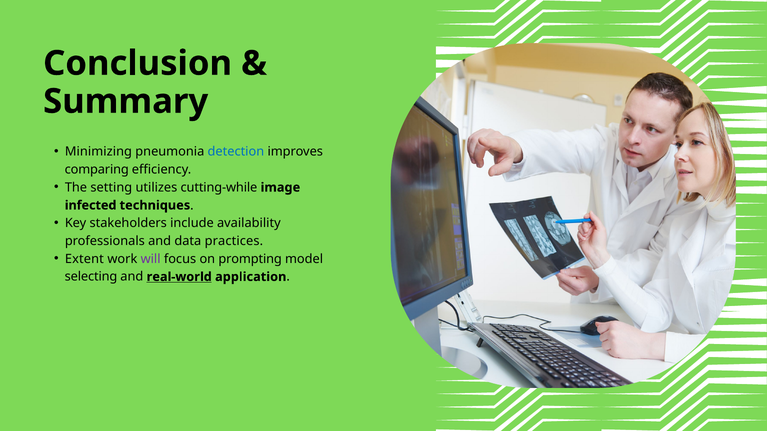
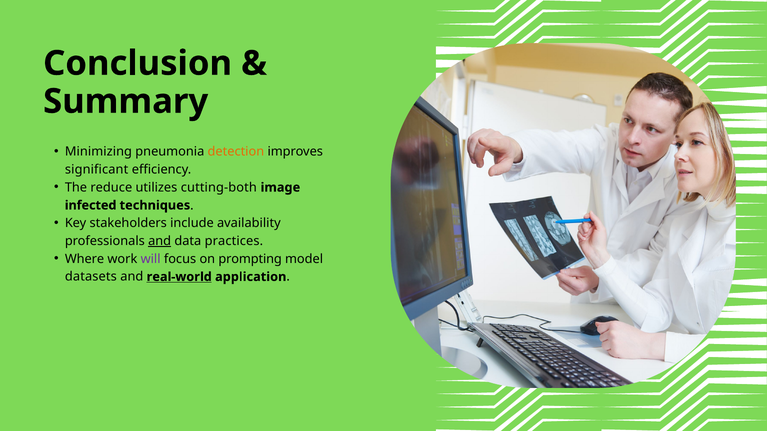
detection colour: blue -> orange (236, 152)
comparing: comparing -> significant (97, 170)
setting: setting -> reduce (111, 188)
cutting-while: cutting-while -> cutting-both (219, 188)
and underline: none -> present (160, 241)
Extent: Extent -> Where (85, 259)
selecting: selecting -> datasets (91, 277)
